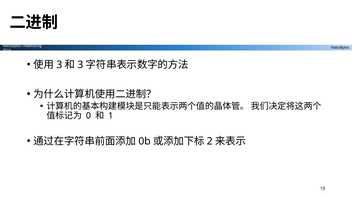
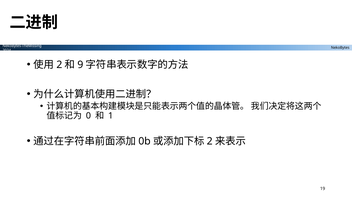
3: 3 -> 2 (59, 65)
3: 3 -> 9 (80, 65)
